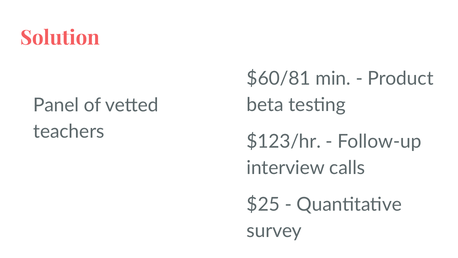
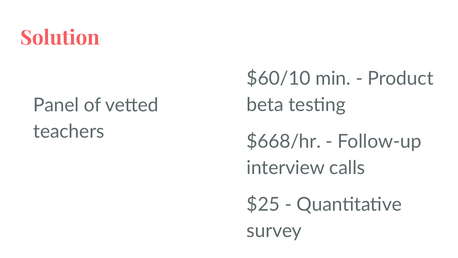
$60/81: $60/81 -> $60/10 (279, 79)
$123/hr: $123/hr -> $668/hr (284, 141)
